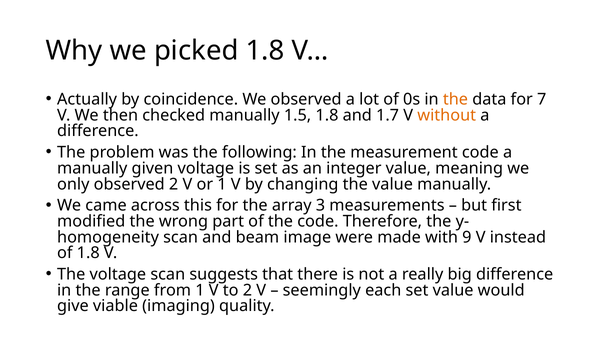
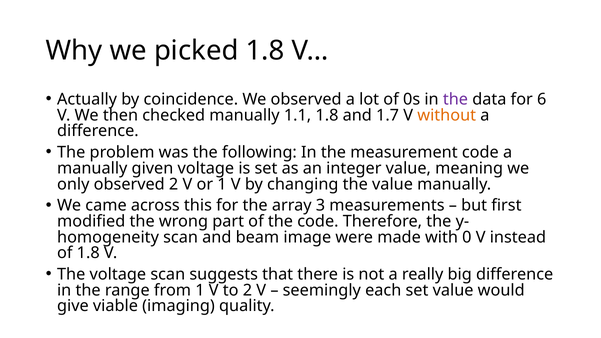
the colour: orange -> purple (455, 100)
7: 7 -> 6 (542, 100)
1.5: 1.5 -> 1.1 (298, 115)
9: 9 -> 0 (467, 237)
